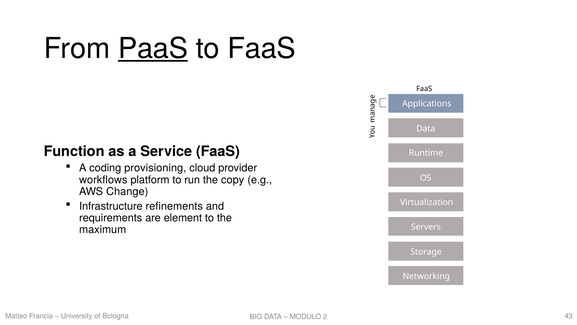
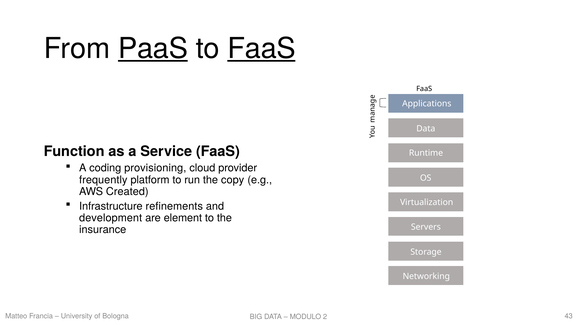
FaaS underline: none -> present (262, 48)
workflows: workflows -> frequently (103, 180)
Change: Change -> Created (127, 191)
requirements: requirements -> development (111, 218)
maximum: maximum -> insurance (103, 229)
